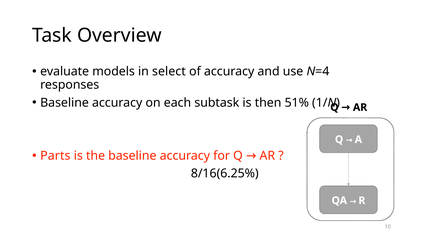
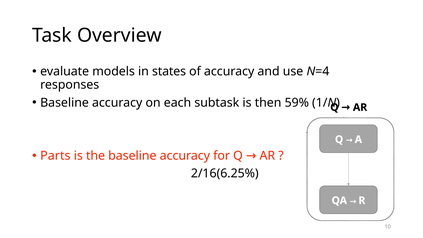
select: select -> states (169, 72)
51%: 51% -> 59% (297, 103)
8/16(6.25%: 8/16(6.25% -> 2/16(6.25% (225, 174)
